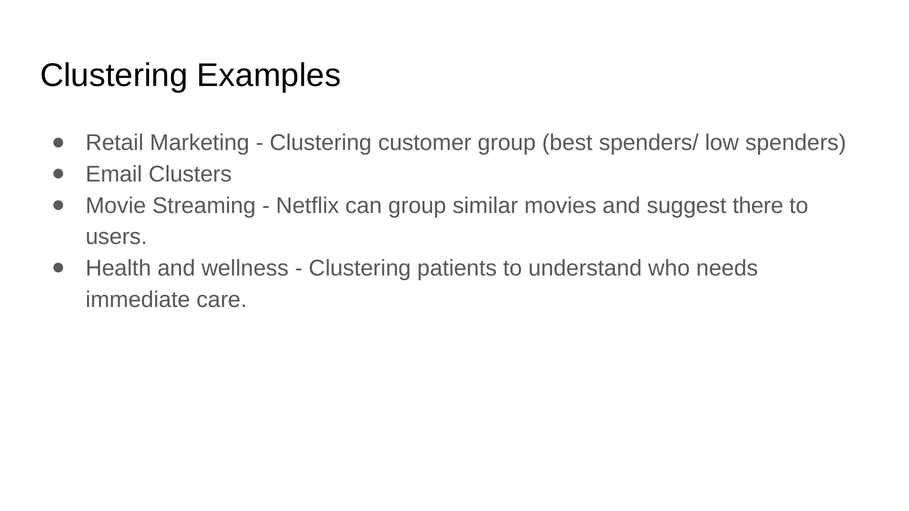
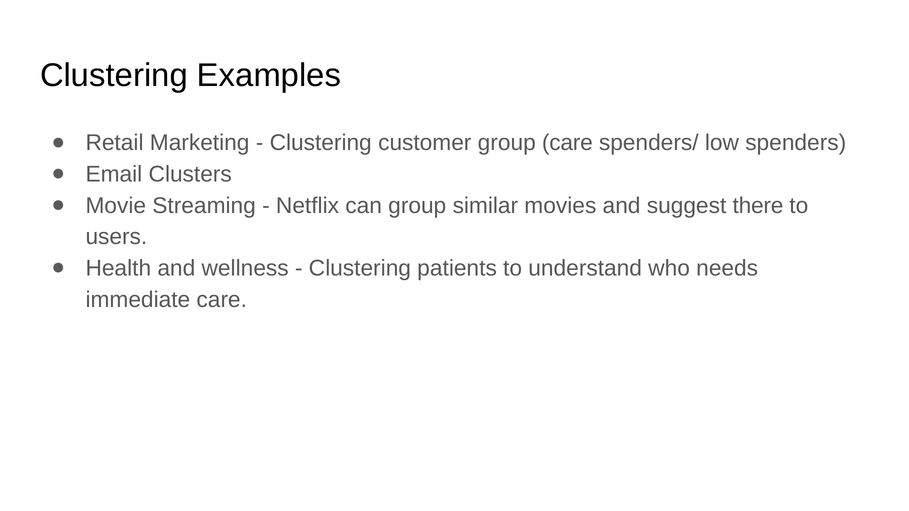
group best: best -> care (567, 143)
